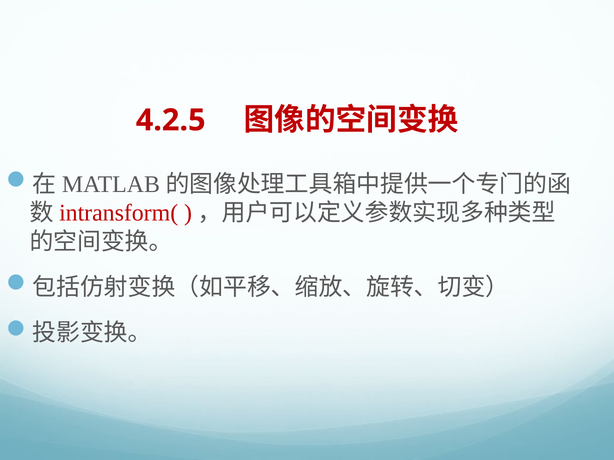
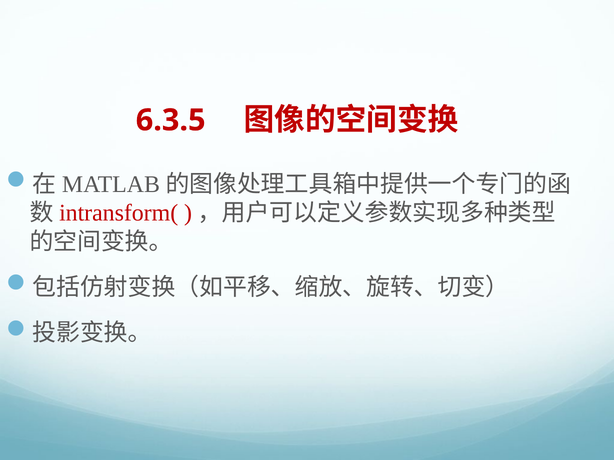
4.2.5: 4.2.5 -> 6.3.5 (171, 120)
